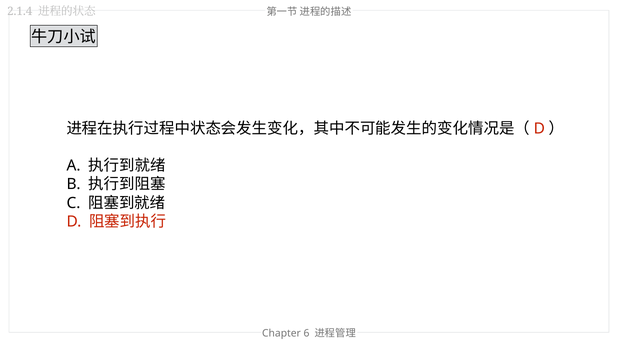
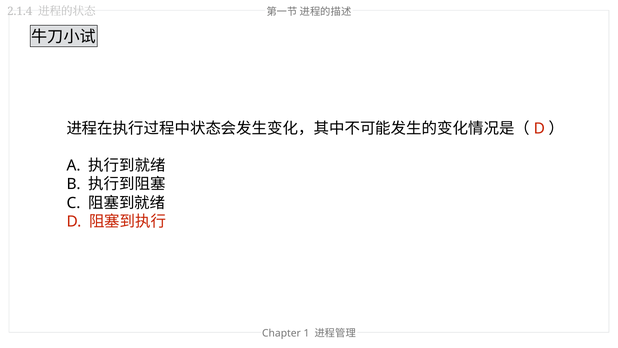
6: 6 -> 1 (307, 333)
